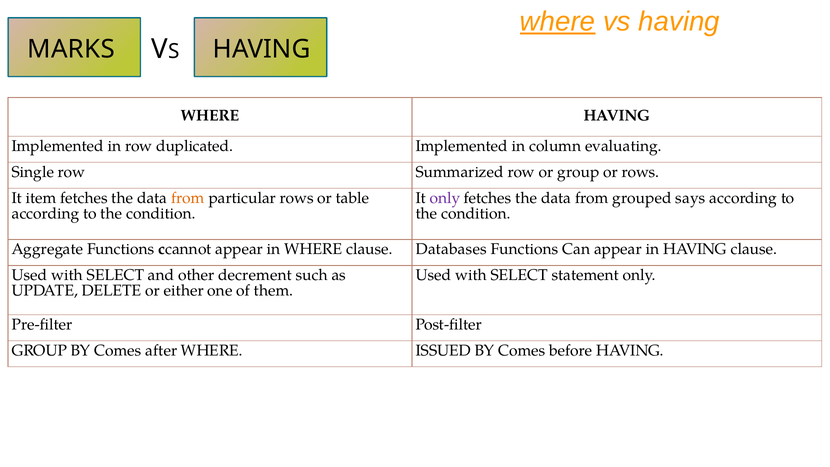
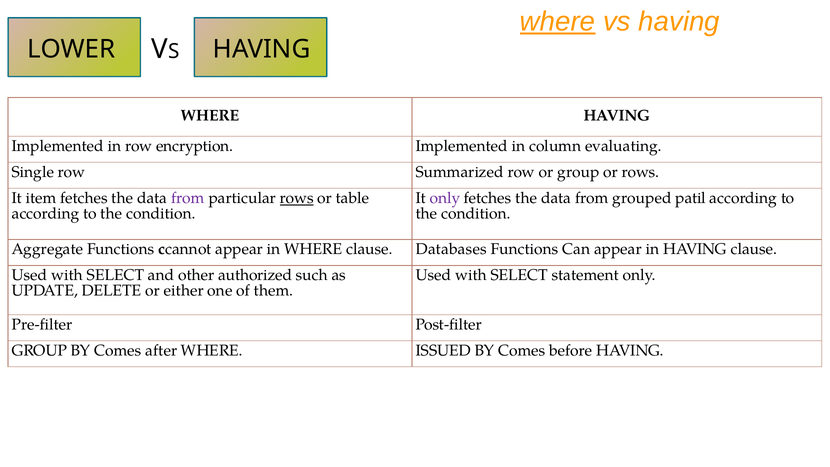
MARKS: MARKS -> LOWER (71, 49)
duplicated: duplicated -> encryption (195, 146)
from colour: orange -> purple (188, 198)
rows underline: none -> present (297, 198)
says: says -> patil (691, 198)
decrement: decrement -> authorized (255, 275)
